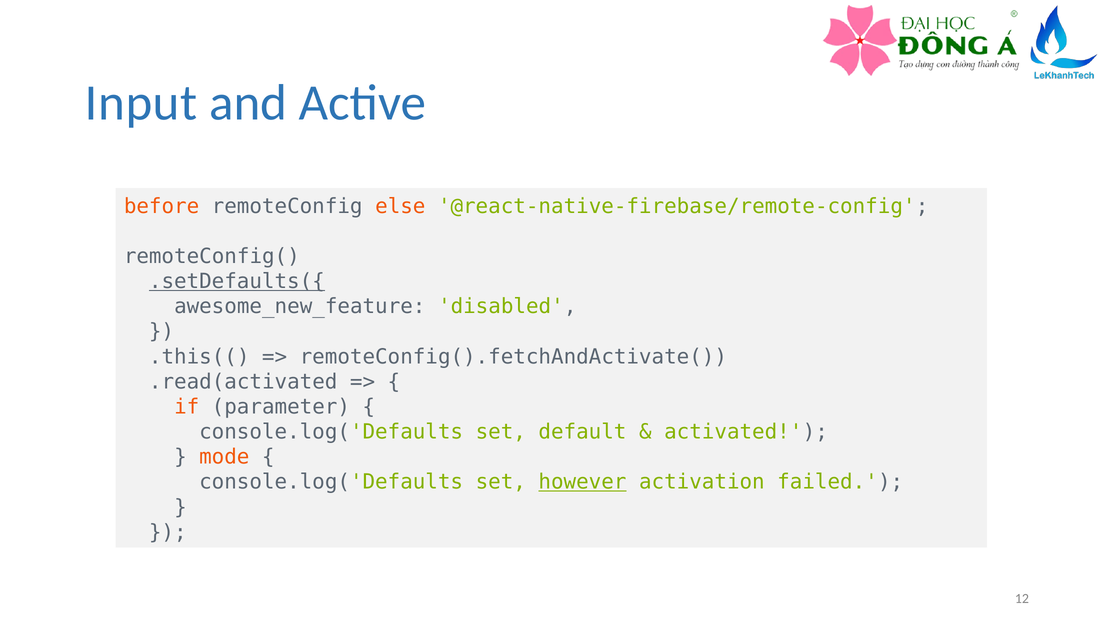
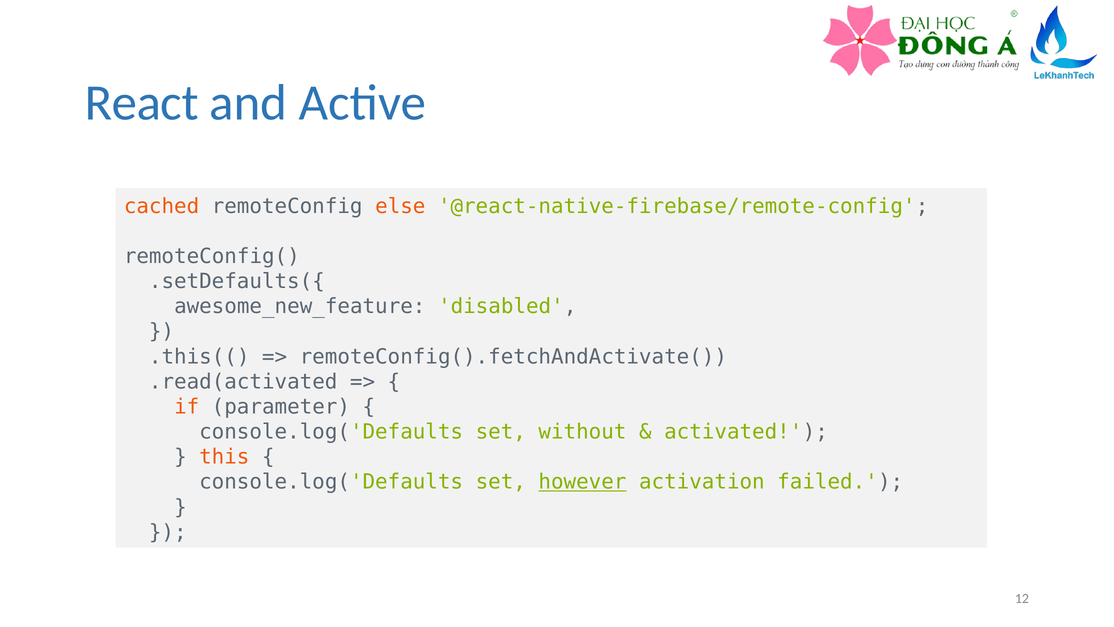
Input: Input -> React (142, 103)
before: before -> cached (162, 206)
.setDefaults({ underline: present -> none (237, 281)
default: default -> without (582, 432)
mode: mode -> this (224, 457)
